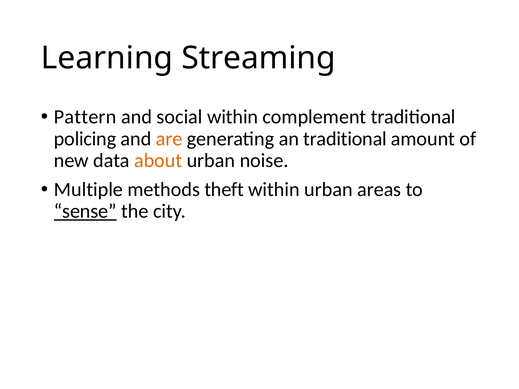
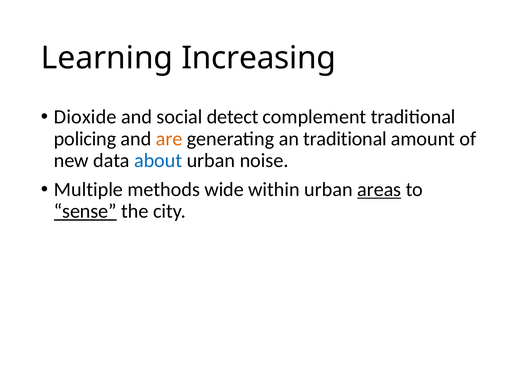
Streaming: Streaming -> Increasing (259, 58)
Pattern: Pattern -> Dioxide (85, 117)
social within: within -> detect (233, 117)
about colour: orange -> blue (158, 161)
theft: theft -> wide (224, 190)
areas underline: none -> present (379, 190)
